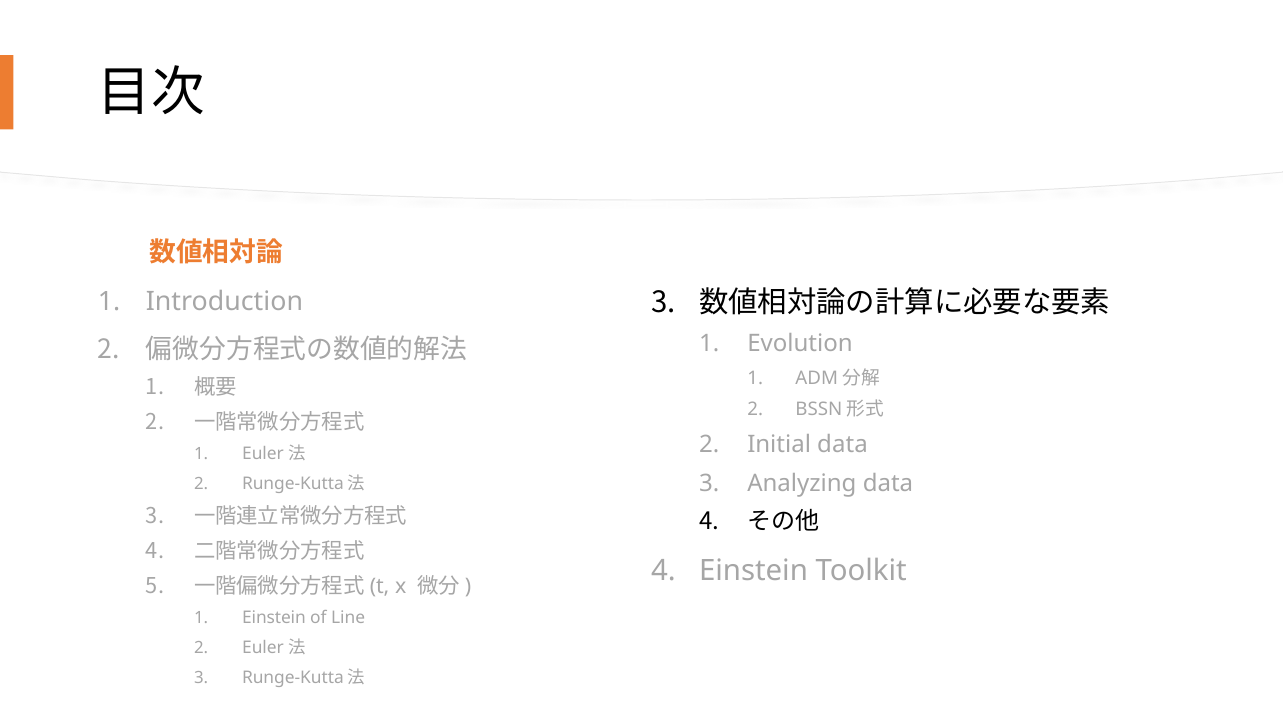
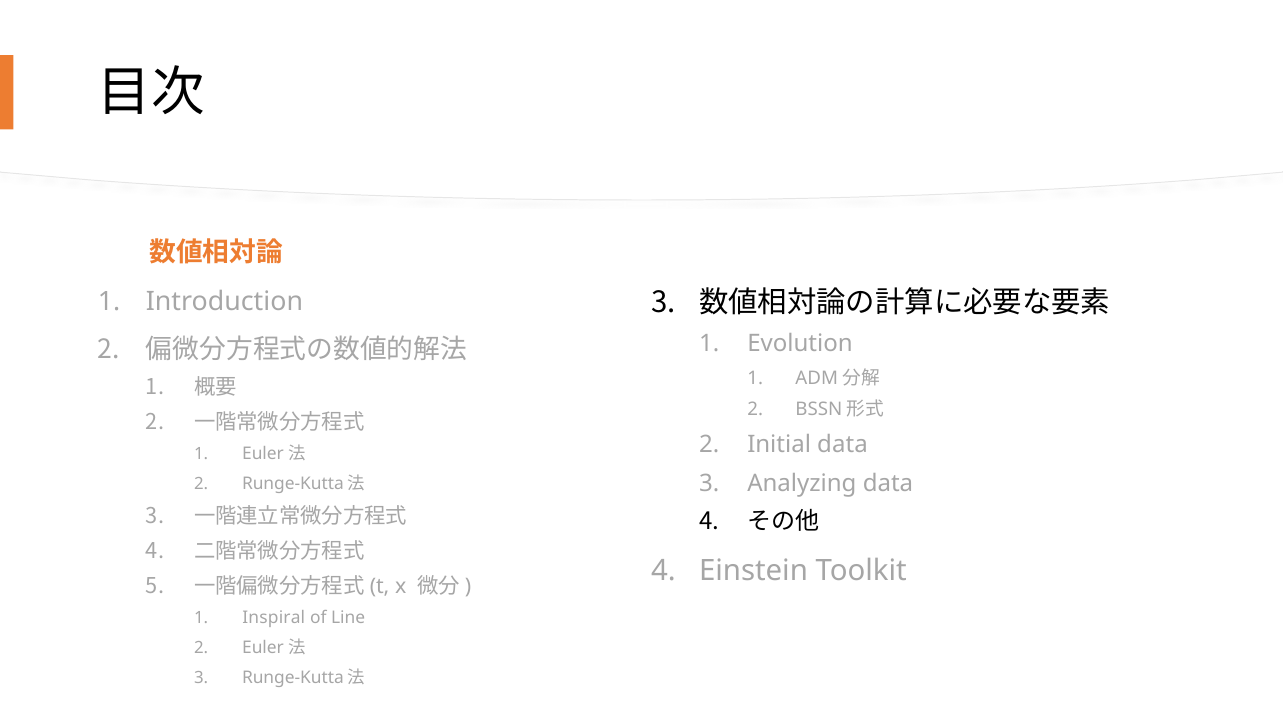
Einstein: Einstein -> Inspiral (274, 618)
